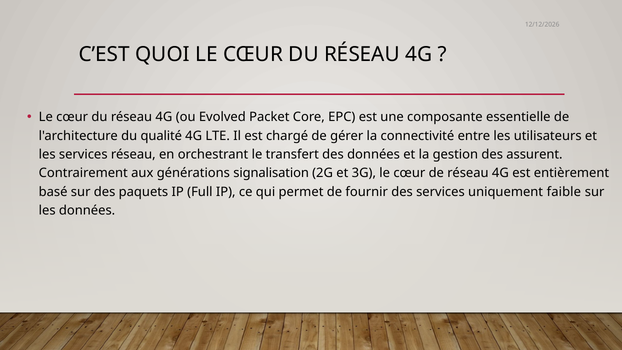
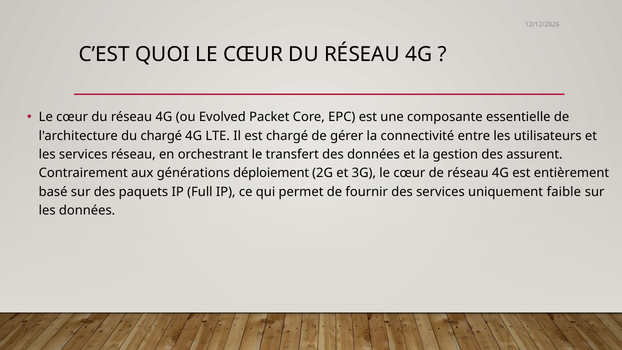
du qualité: qualité -> chargé (161, 136)
signalisation: signalisation -> déploiement (271, 173)
